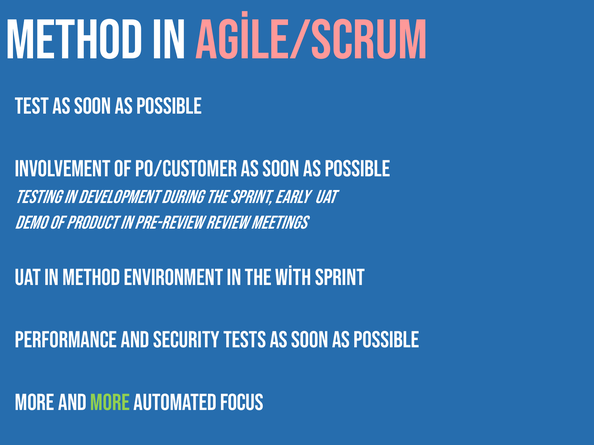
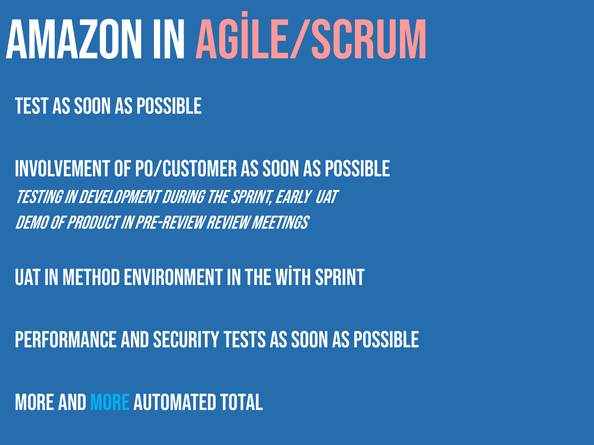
Method: Method -> Amazon (75, 40)
more colour: light green -> light blue (110, 403)
focus: focus -> total (242, 403)
